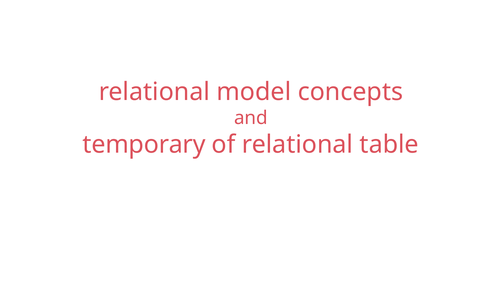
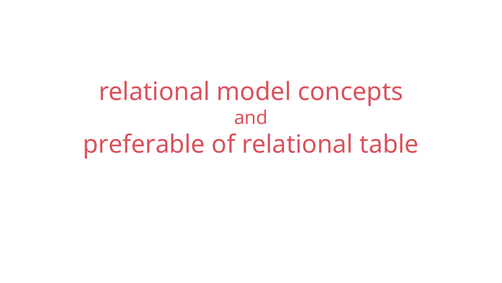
temporary: temporary -> preferable (144, 144)
